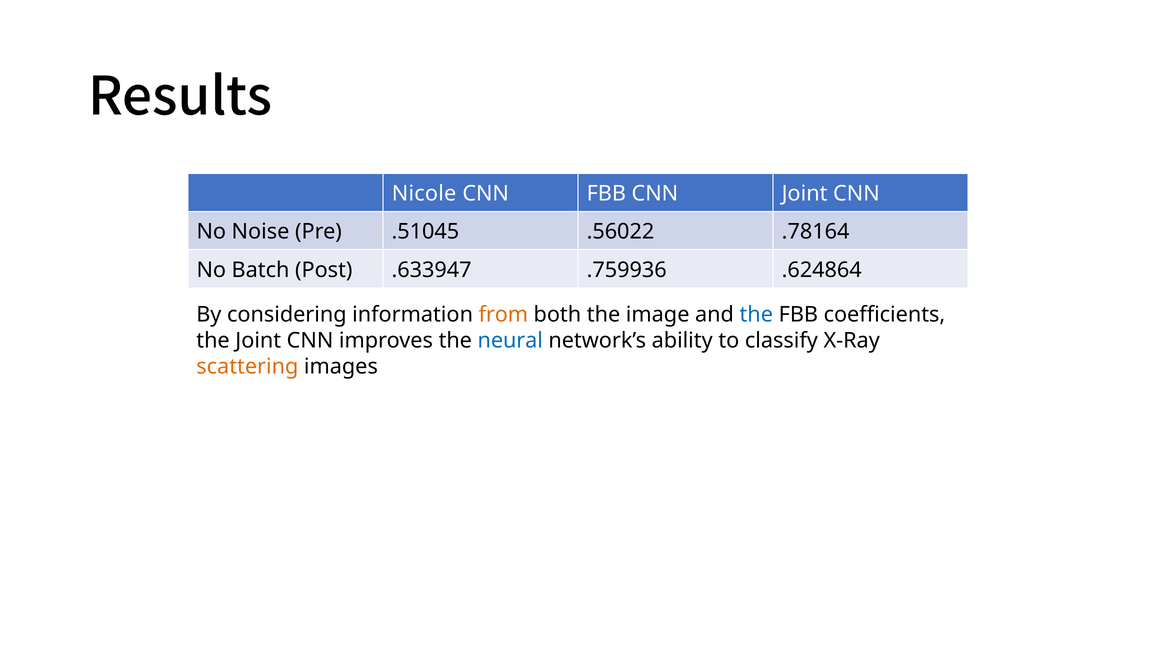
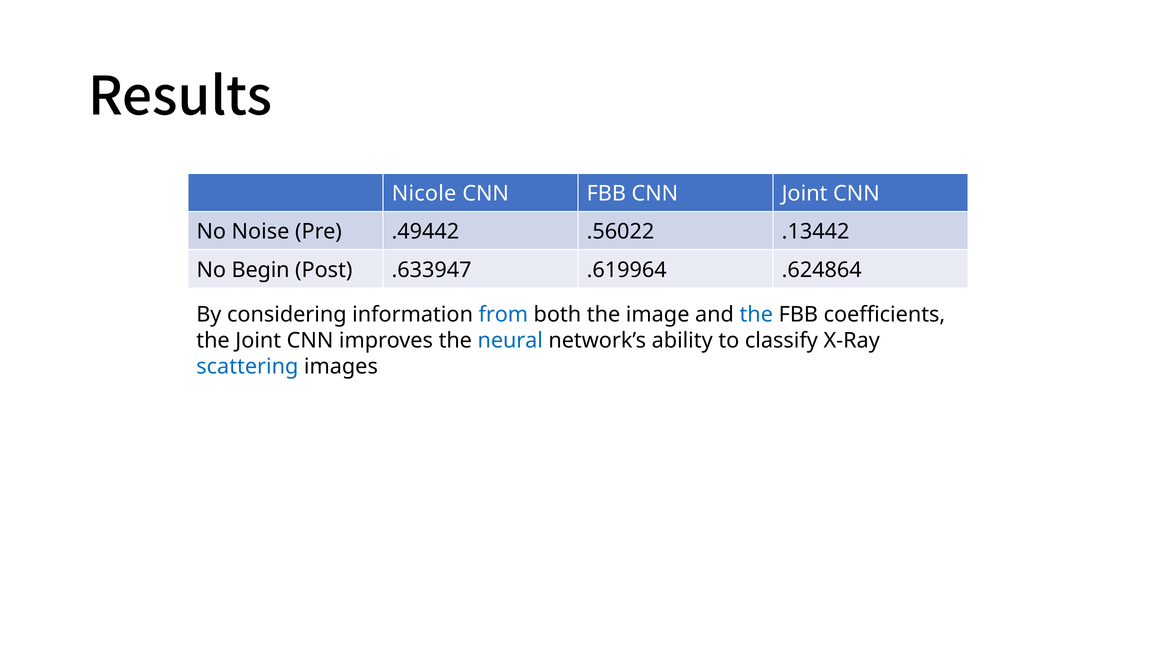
.51045: .51045 -> .49442 (425, 232)
.78164: .78164 -> .13442 (816, 232)
Batch: Batch -> Begin (261, 270)
.759936: .759936 -> .619964 (627, 270)
from colour: orange -> blue (503, 315)
scattering colour: orange -> blue (247, 367)
